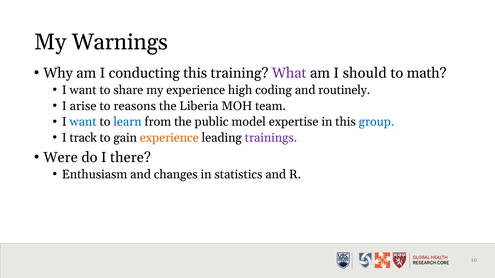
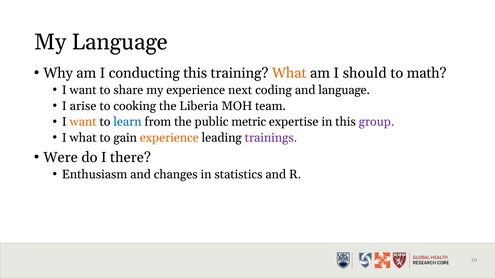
My Warnings: Warnings -> Language (120, 42)
What colour: purple -> orange (289, 73)
high: high -> next (240, 90)
and routinely: routinely -> language (344, 90)
reasons: reasons -> cooking (135, 106)
want colour: blue -> orange (83, 122)
model: model -> metric (249, 122)
group colour: blue -> purple (376, 122)
I track: track -> what (83, 138)
